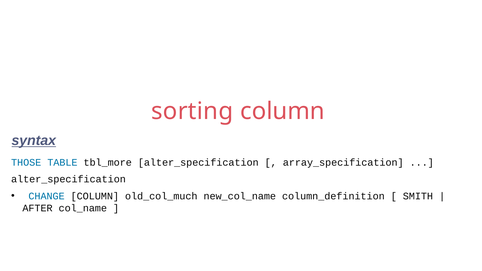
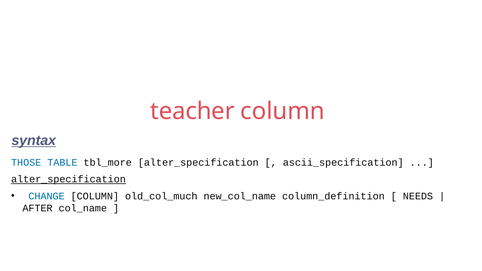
sorting: sorting -> teacher (192, 111)
array_specification: array_specification -> ascii_specification (343, 163)
alter_specification underline: none -> present (68, 179)
SMITH: SMITH -> NEEDS (418, 196)
